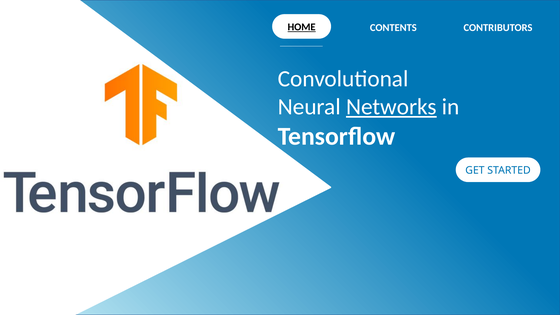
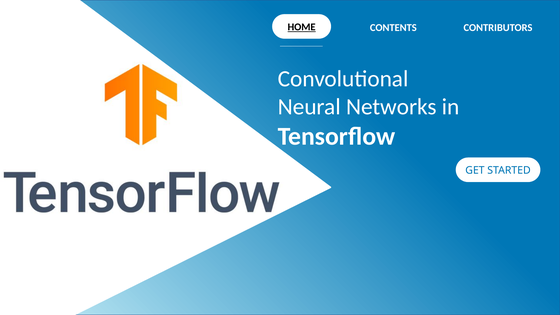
Networks underline: present -> none (391, 107)
